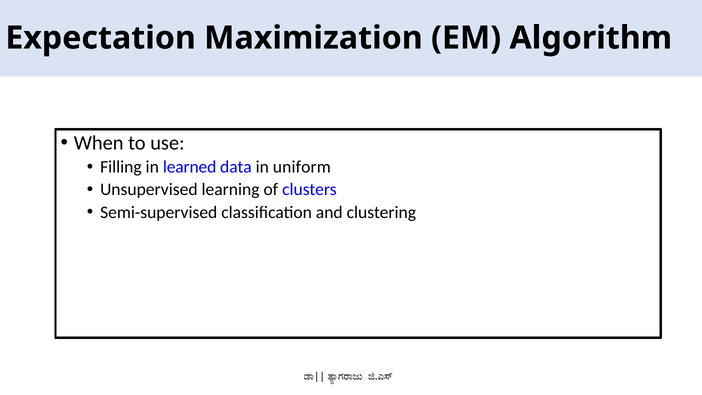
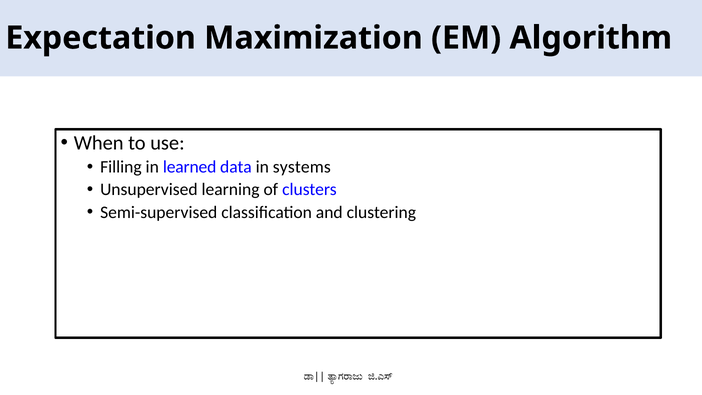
uniform: uniform -> systems (302, 167)
